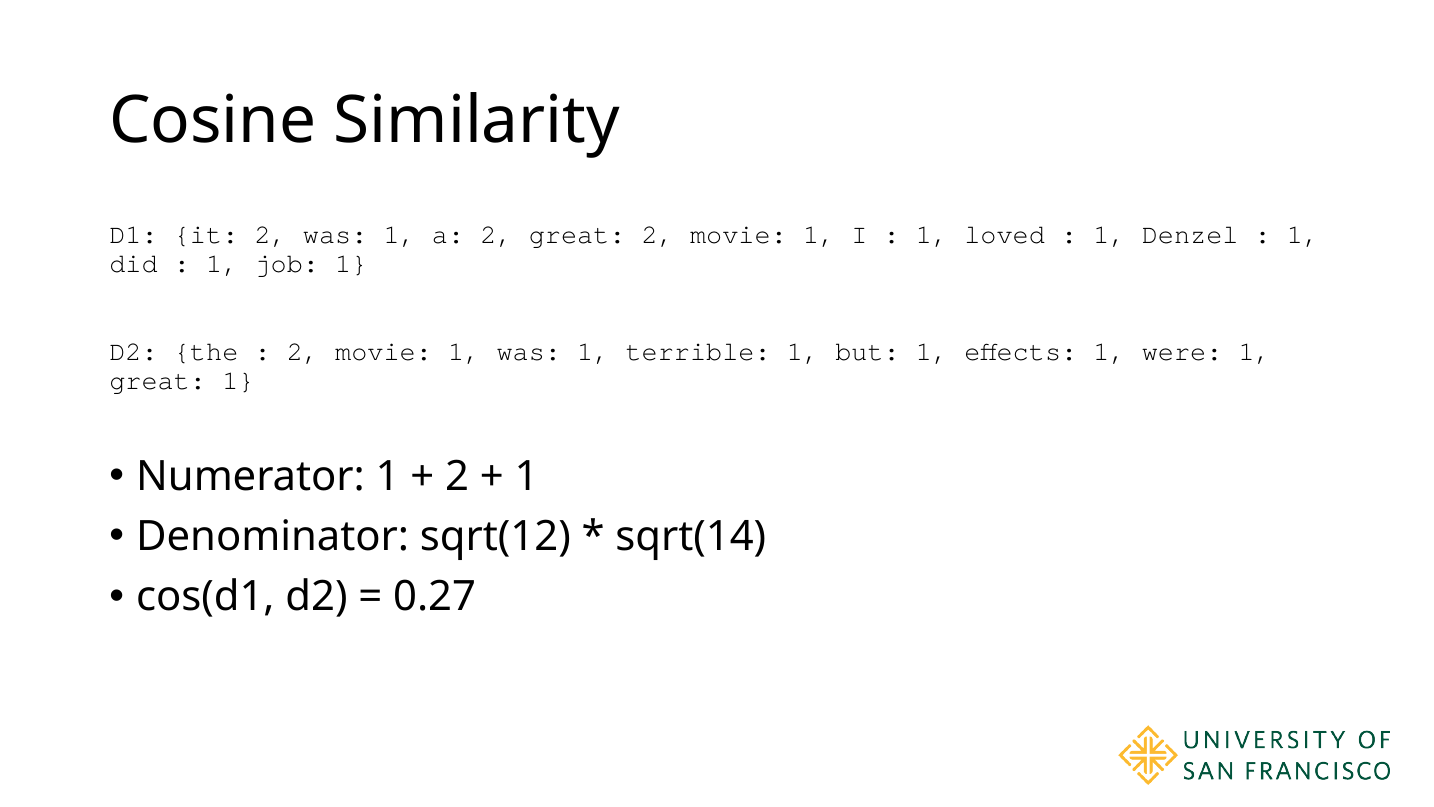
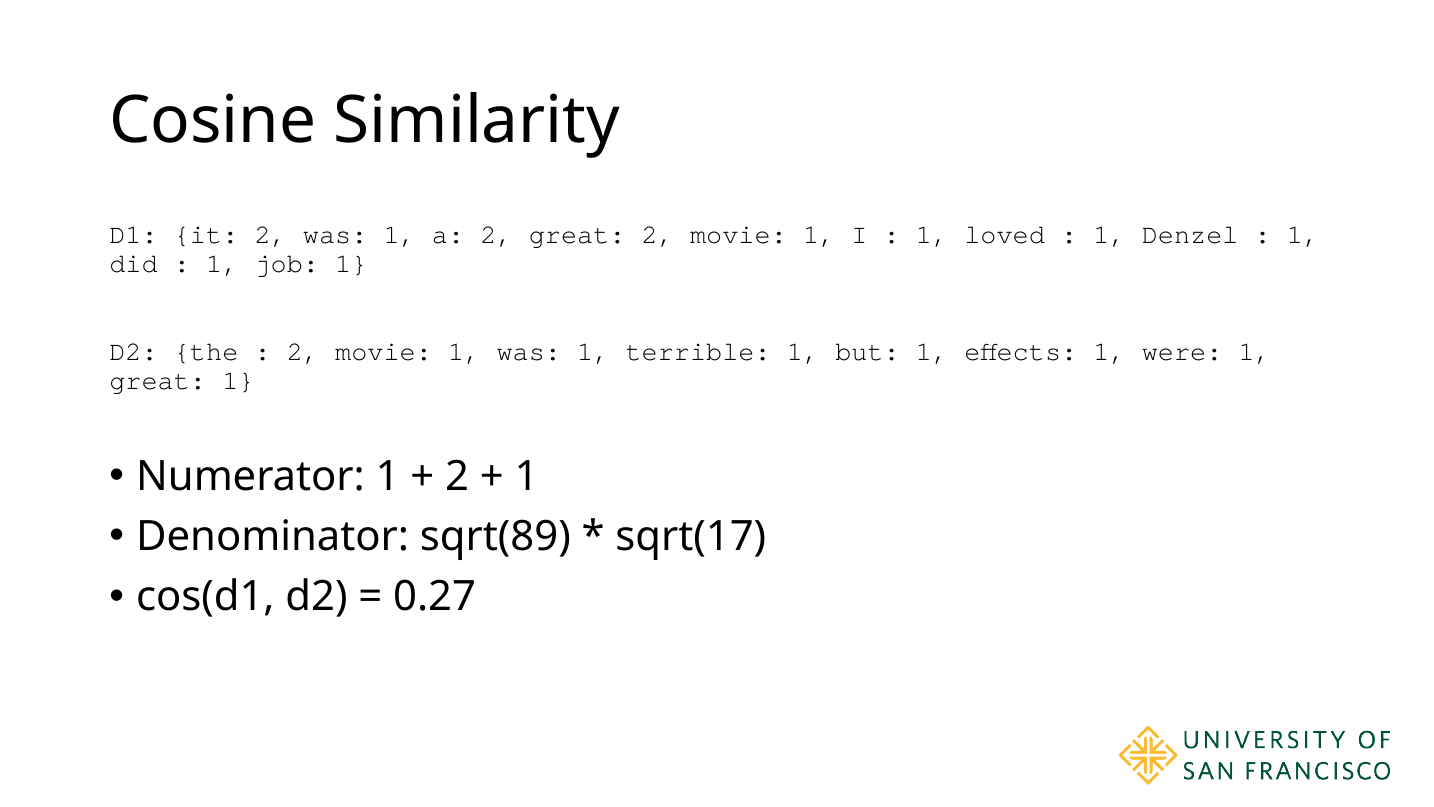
sqrt(12: sqrt(12 -> sqrt(89 (495, 537)
sqrt(14: sqrt(14 -> sqrt(17 (691, 537)
